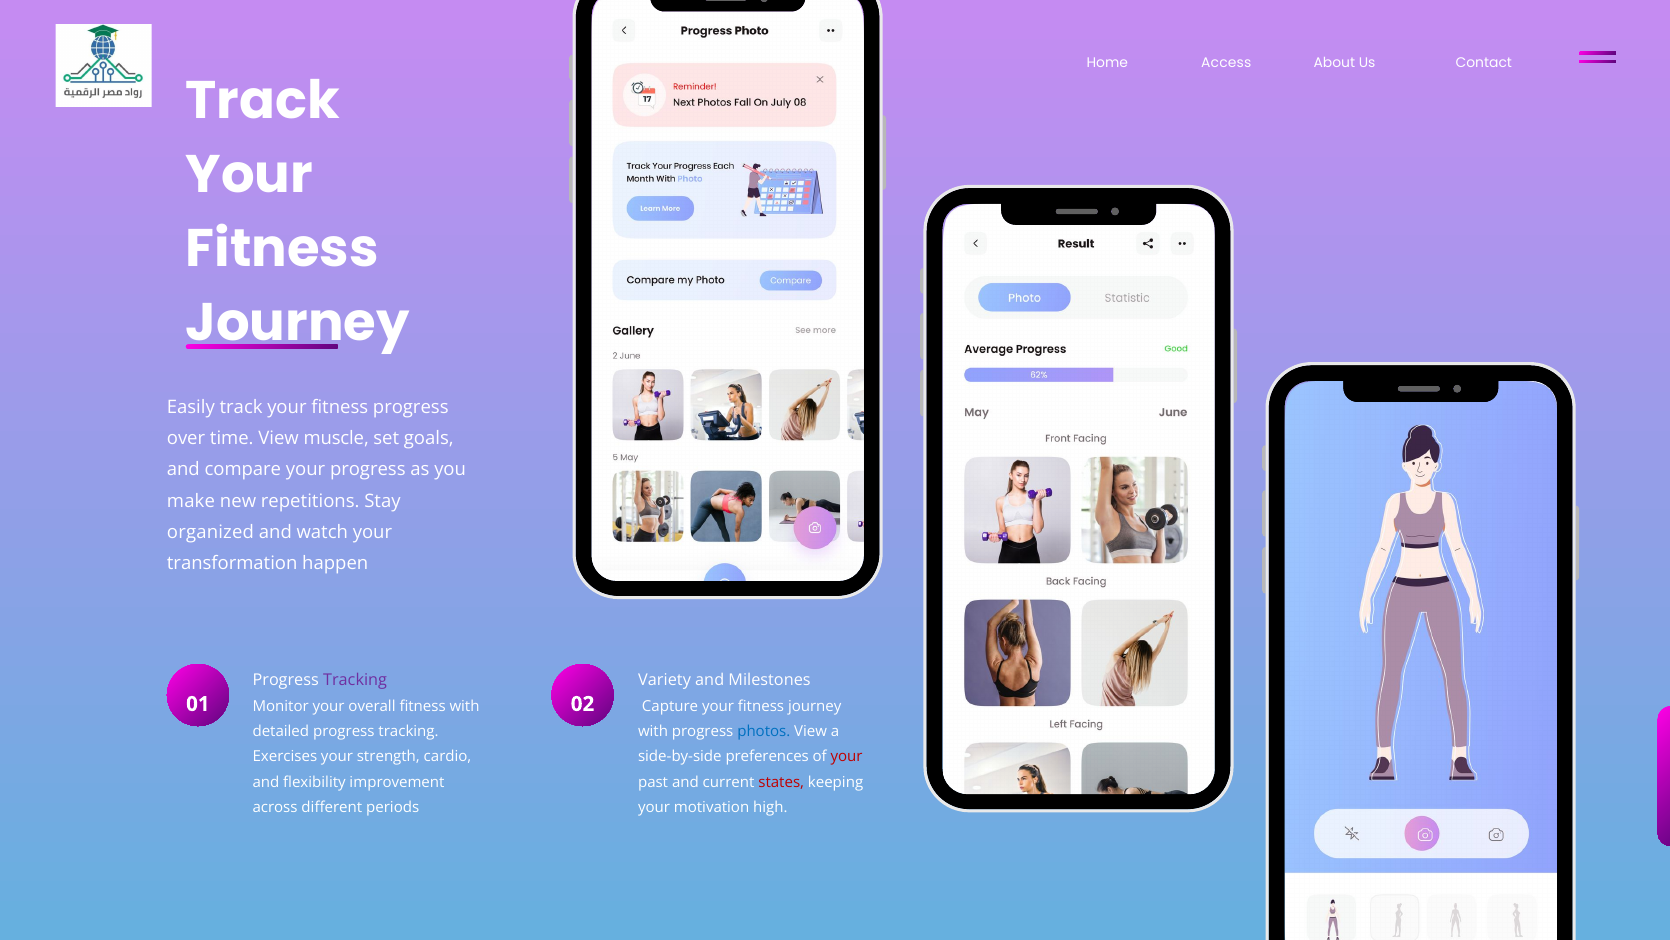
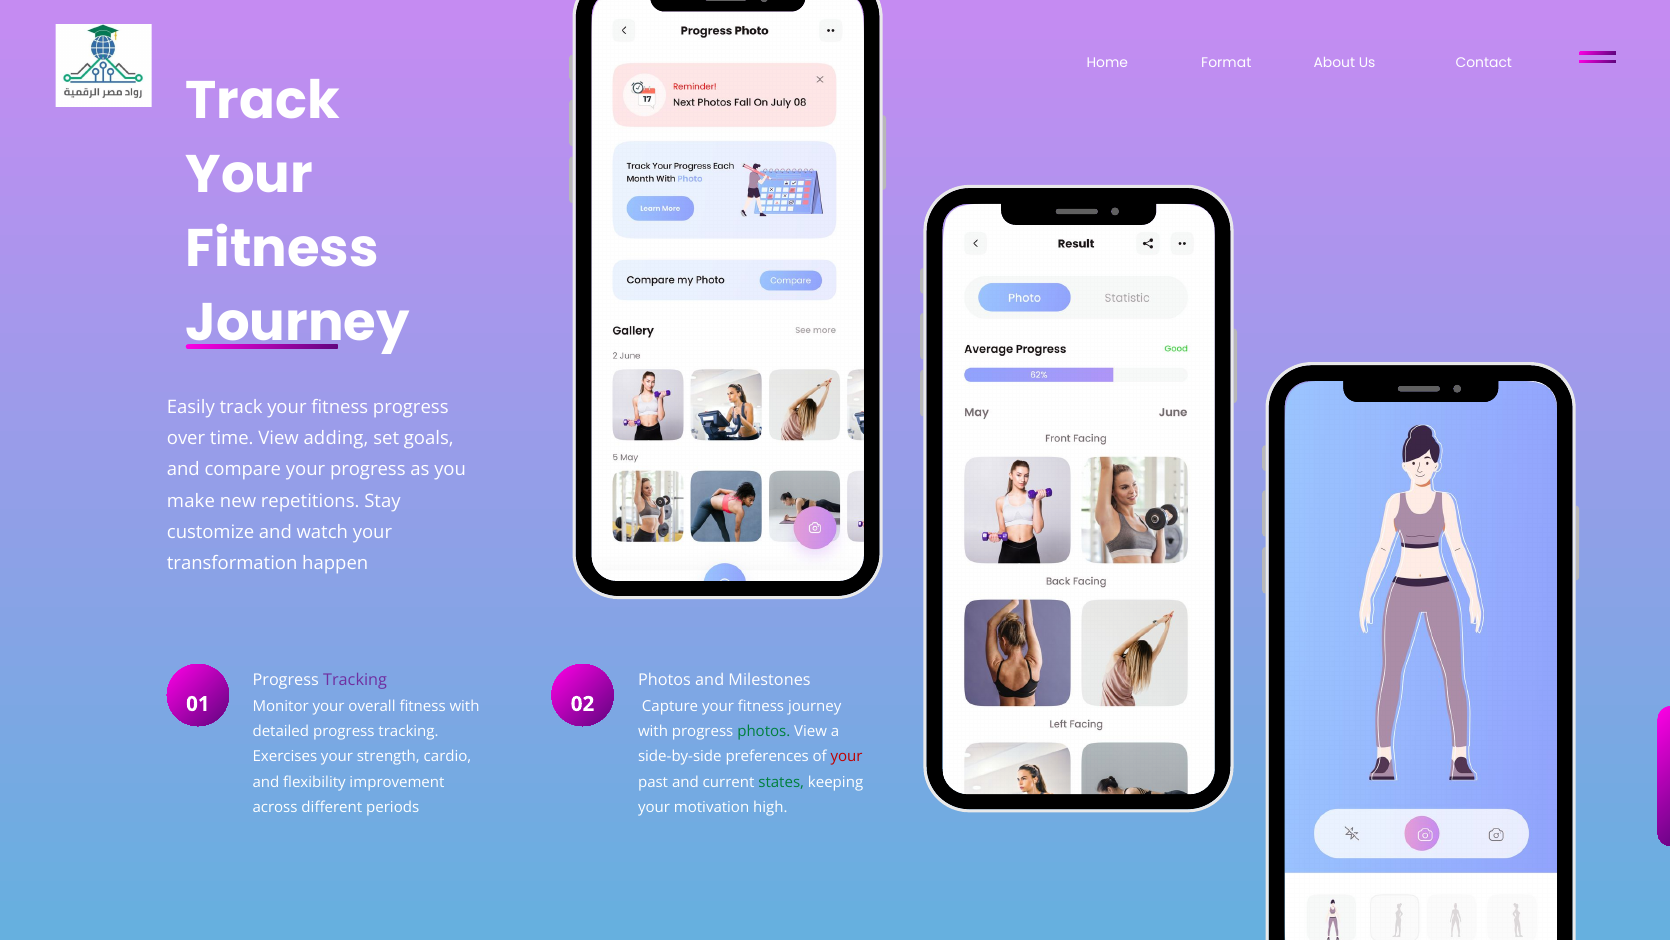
Access: Access -> Format (1226, 62)
muscle: muscle -> adding (336, 438)
organized: organized -> customize (211, 532)
Variety: Variety -> Photos (665, 680)
photos colour: blue -> green (764, 731)
states colour: red -> green (781, 782)
